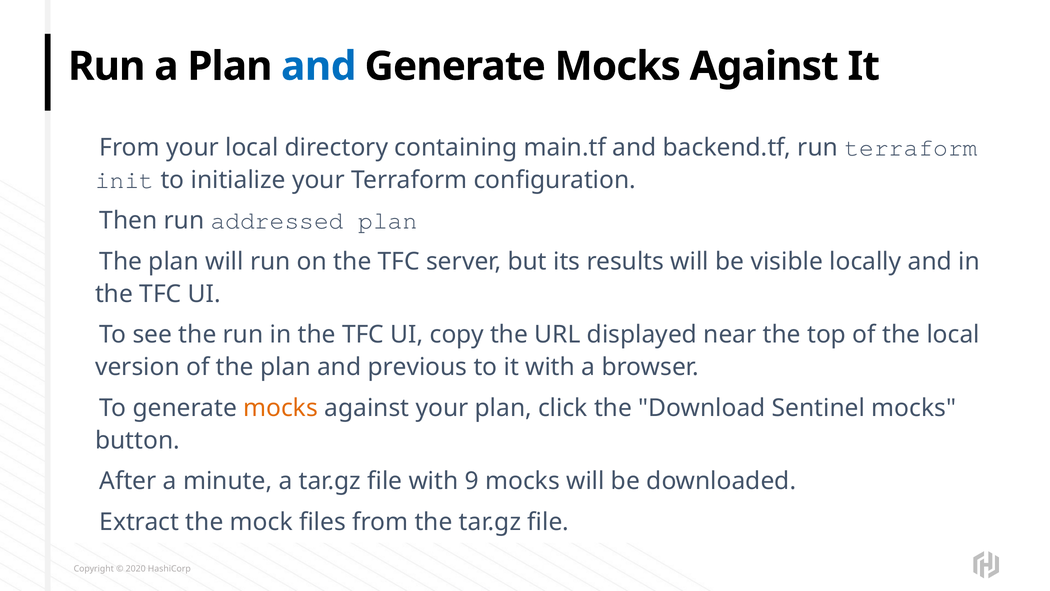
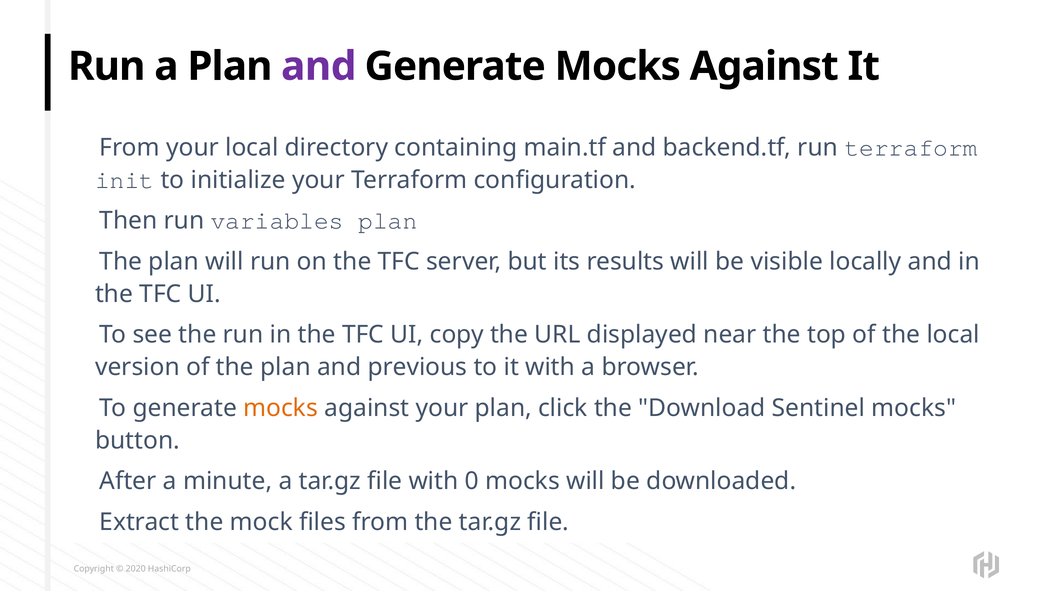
and colour: blue -> purple (319, 66)
addressed: addressed -> variables (277, 221)
9: 9 -> 0 (472, 481)
